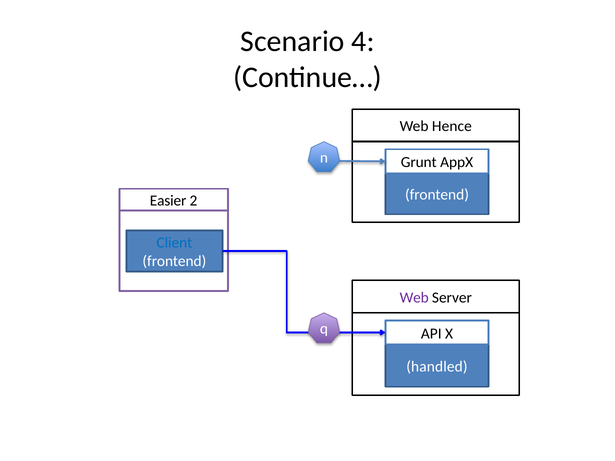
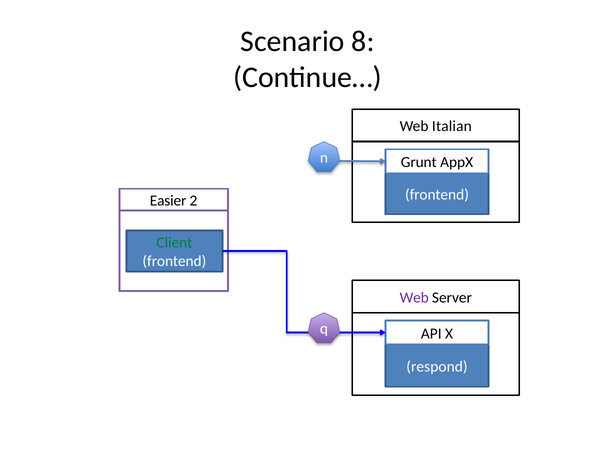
4: 4 -> 8 (363, 42)
Hence: Hence -> Italian (452, 126)
Client colour: blue -> green (174, 243)
handled: handled -> respond (437, 367)
